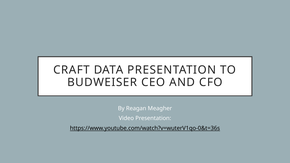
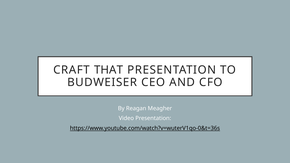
DATA: DATA -> THAT (109, 70)
